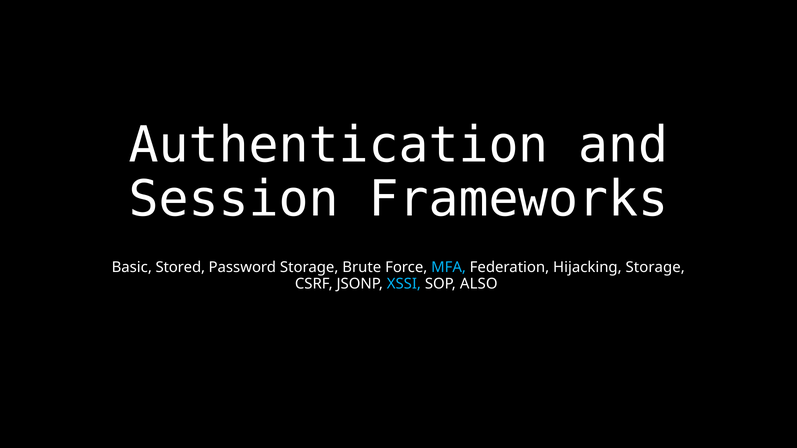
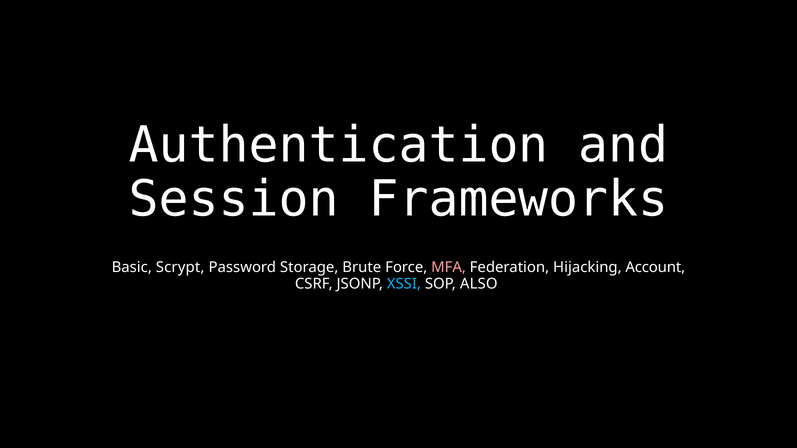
Stored: Stored -> Scrypt (180, 268)
MFA colour: light blue -> pink (449, 268)
Hijacking Storage: Storage -> Account (655, 268)
